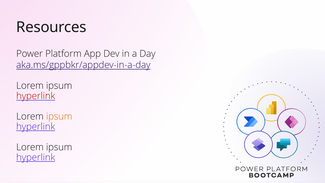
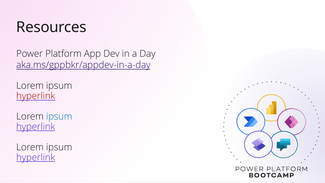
ipsum colour: orange -> blue (59, 116)
